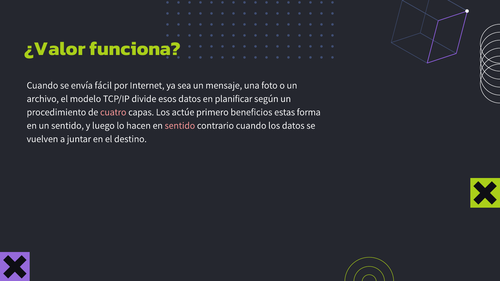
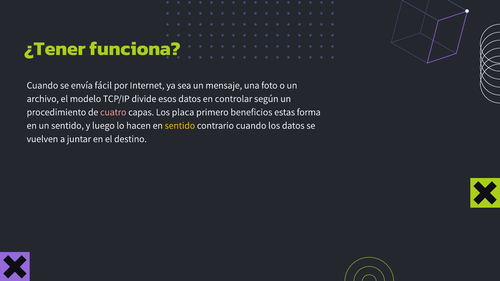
¿Valor: ¿Valor -> ¿Tener (55, 49)
planificar: planificar -> controlar (234, 99)
actúe: actúe -> placa (183, 112)
sentido colour: pink -> yellow (180, 126)
